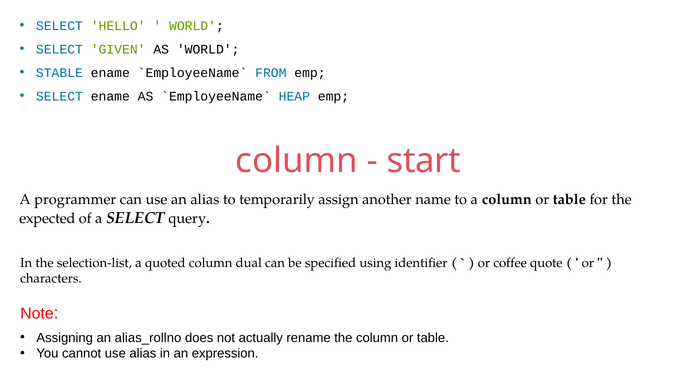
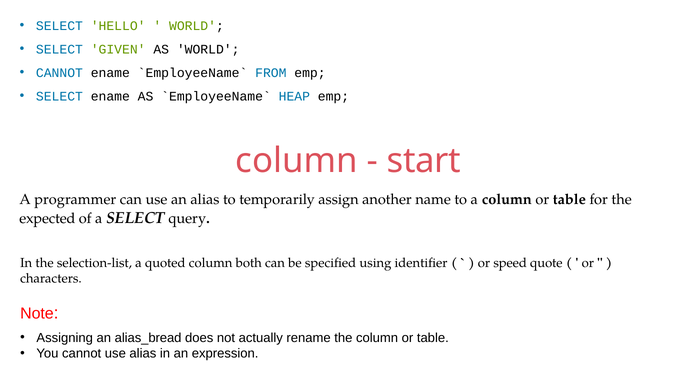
STABLE: STABLE -> CANNOT (59, 73)
dual: dual -> both (249, 263)
coffee: coffee -> speed (510, 263)
alias_rollno: alias_rollno -> alias_bread (148, 337)
